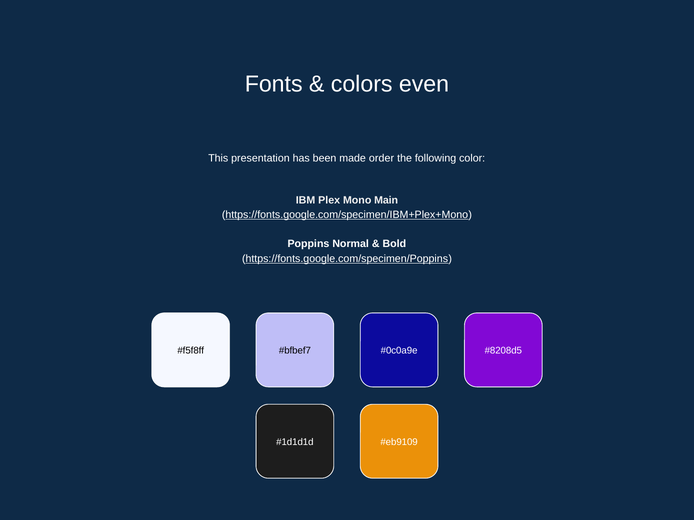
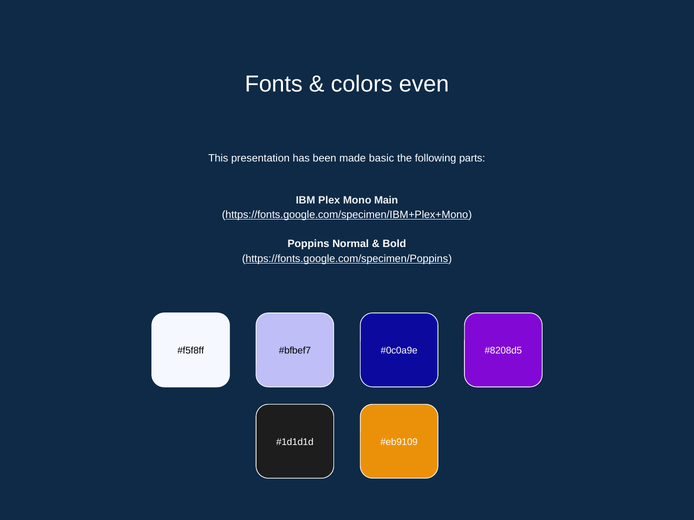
order: order -> basic (381, 158)
color: color -> parts (472, 158)
